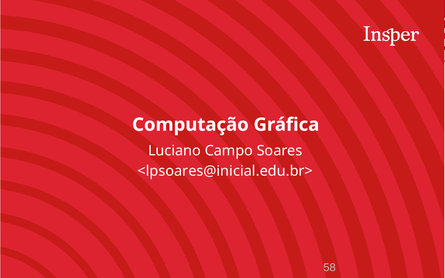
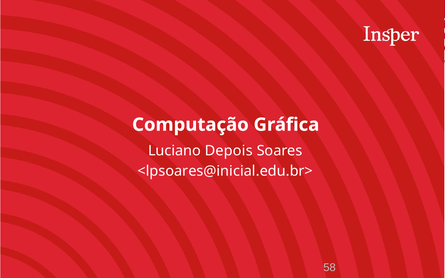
Campo: Campo -> Depois (229, 151)
